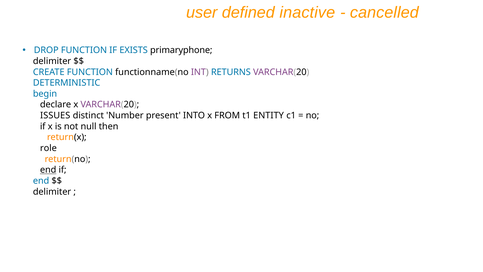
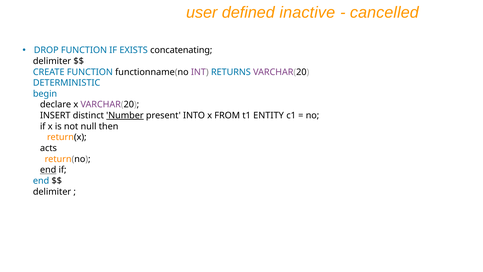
primaryphone: primaryphone -> concatenating (181, 50)
ISSUES: ISSUES -> INSERT (55, 115)
Number underline: none -> present (125, 115)
role: role -> acts (48, 148)
